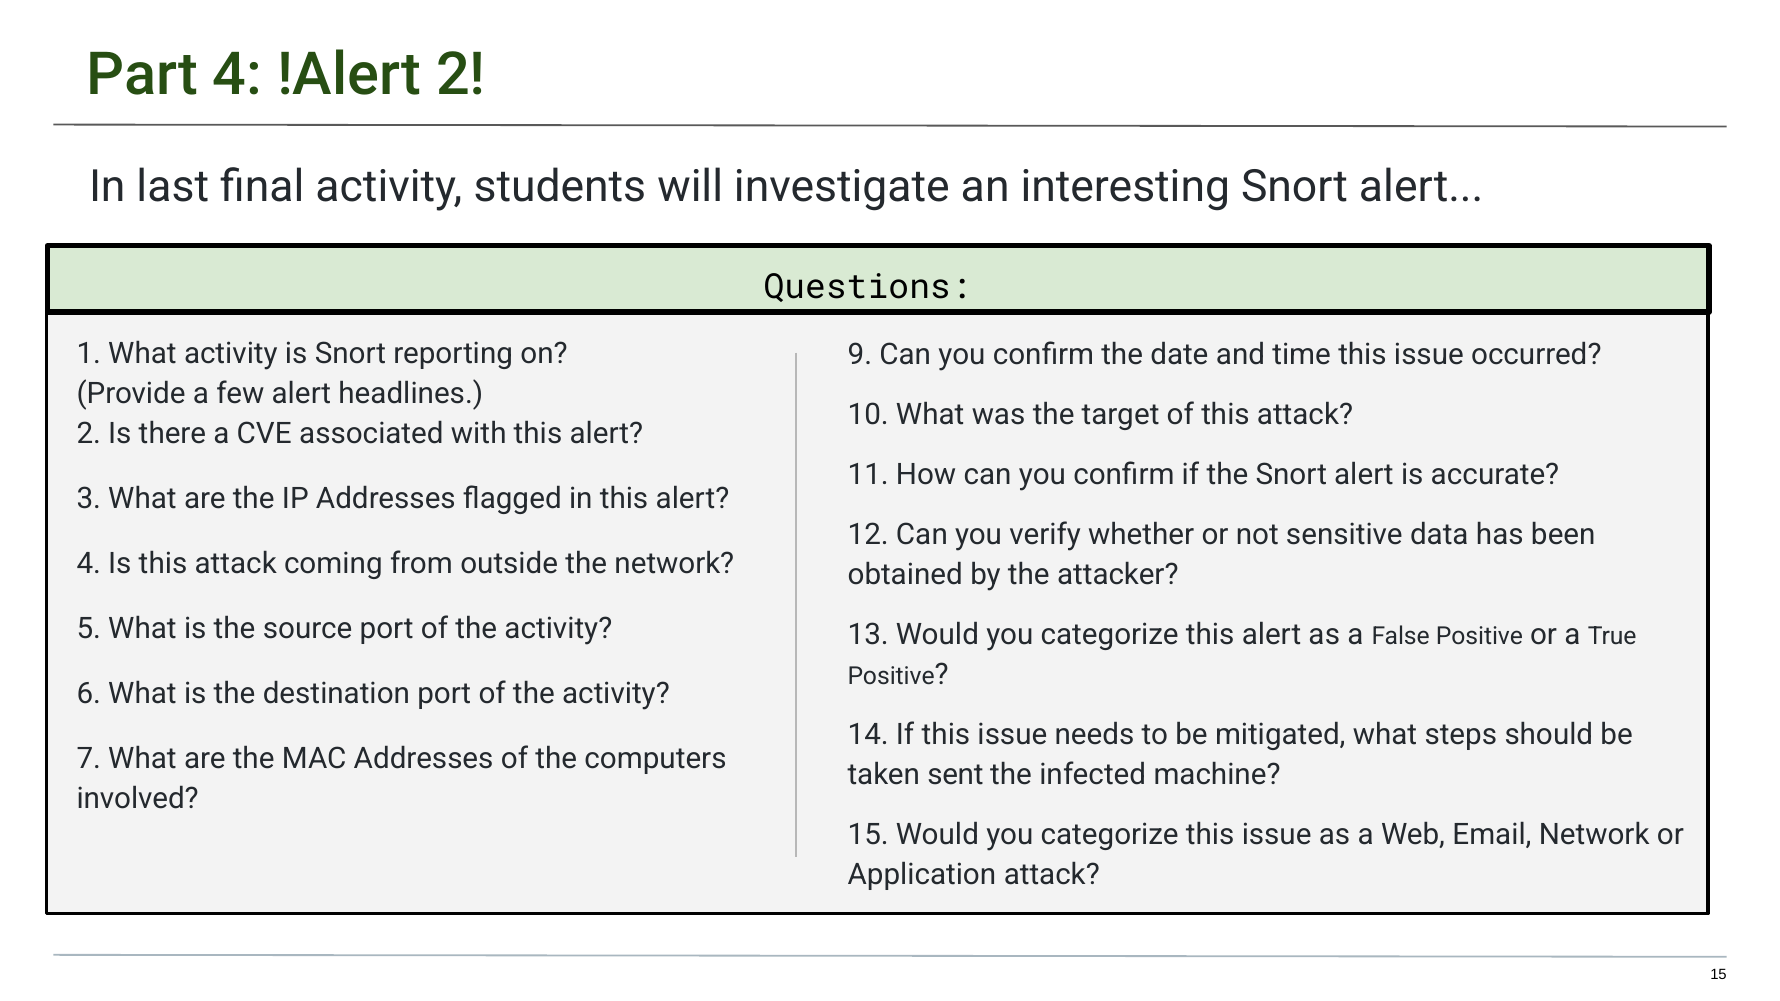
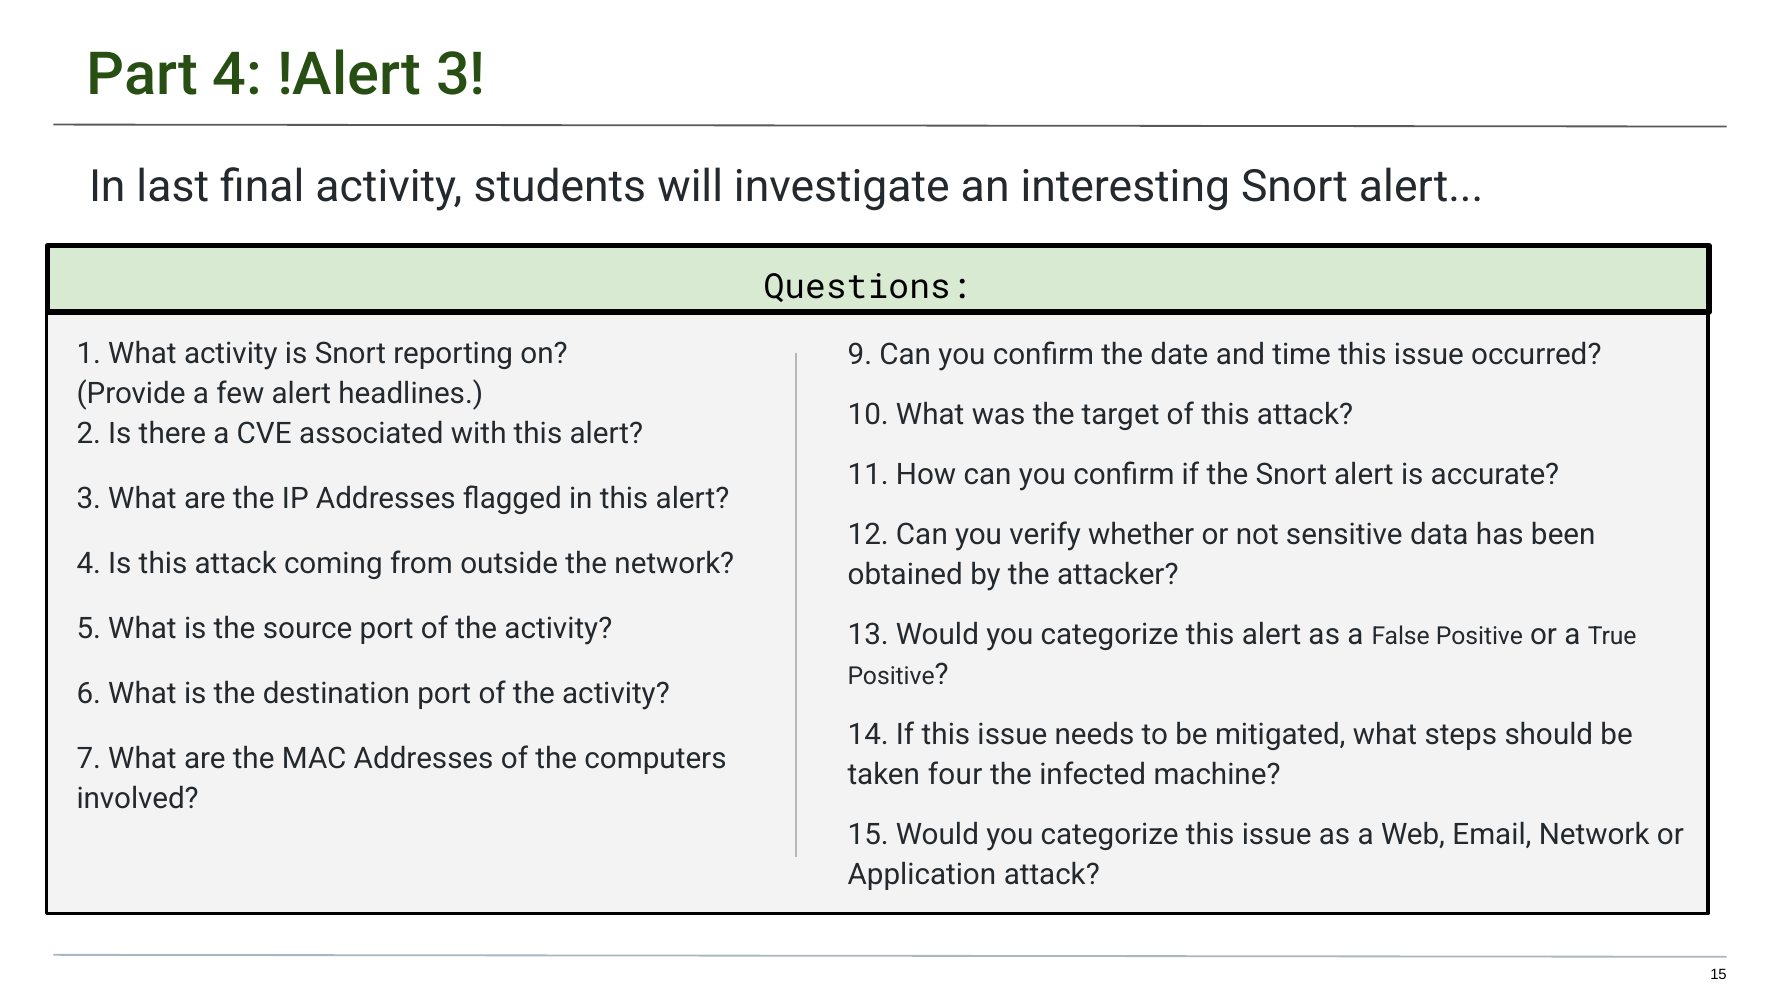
!Alert 2: 2 -> 3 (461, 75)
sent: sent -> four (955, 775)
